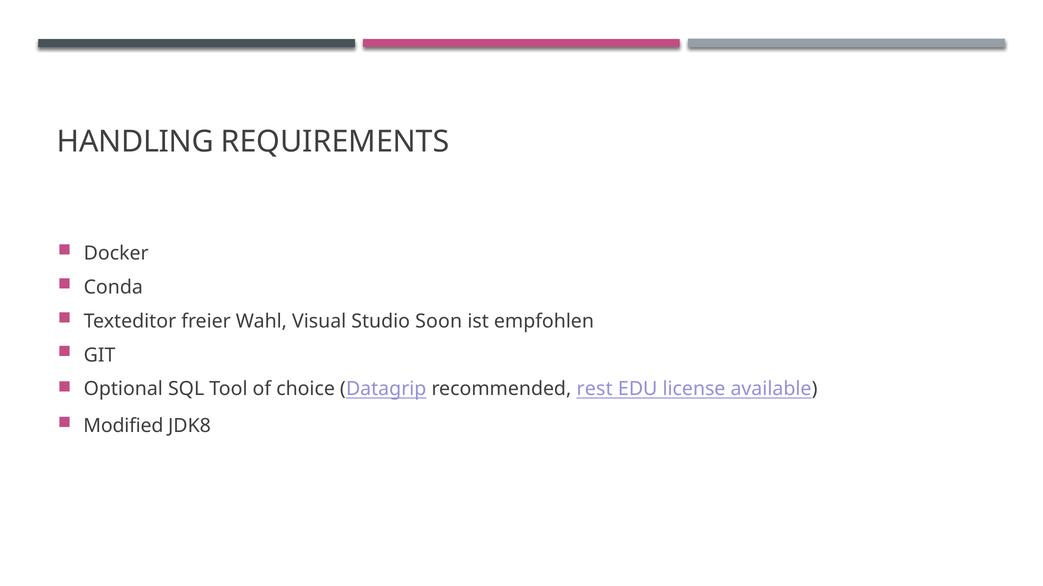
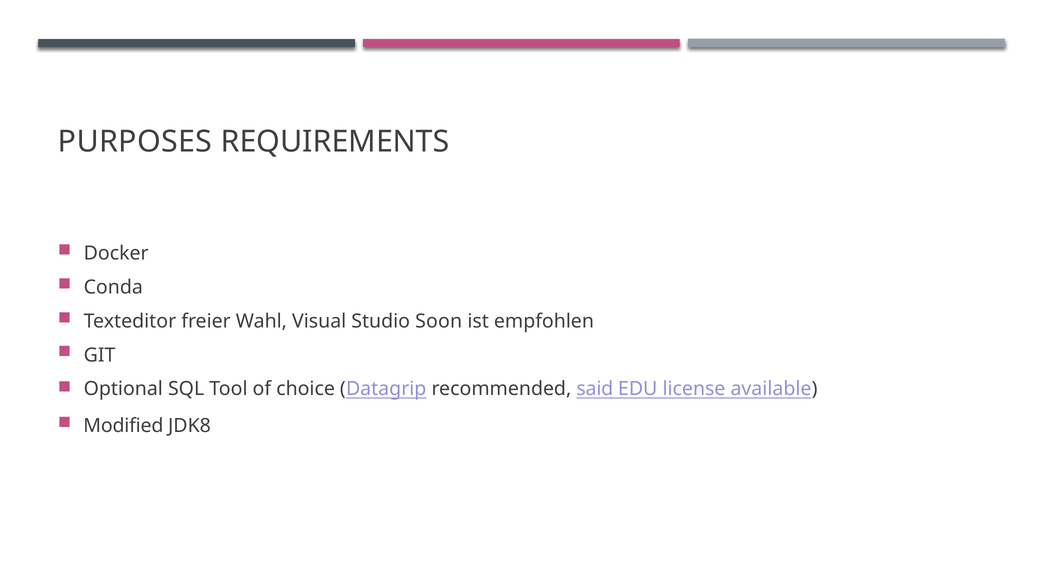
HANDLING: HANDLING -> PURPOSES (135, 142)
rest: rest -> said (595, 389)
